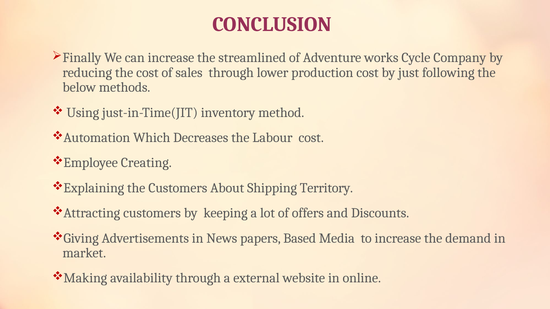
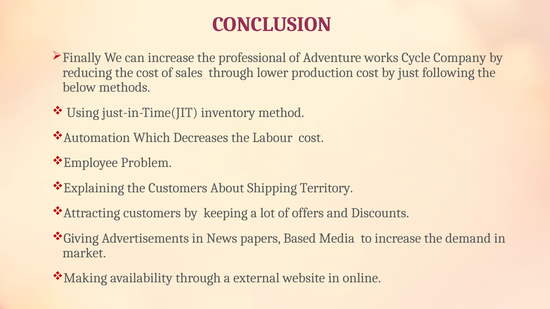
streamlined: streamlined -> professional (252, 58)
Creating: Creating -> Problem (146, 163)
